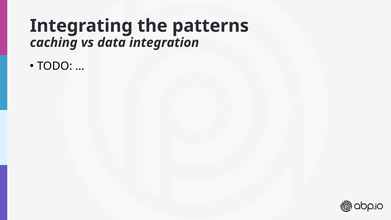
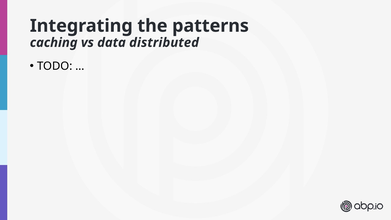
integration: integration -> distributed (164, 43)
